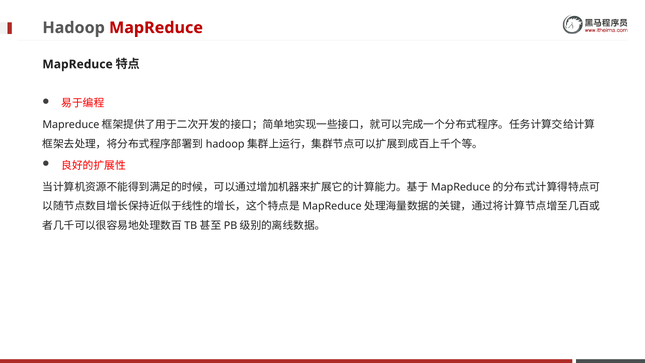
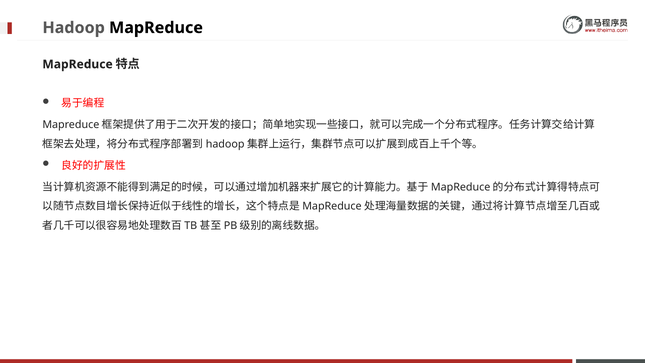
MapReduce colour: red -> black (156, 28)
